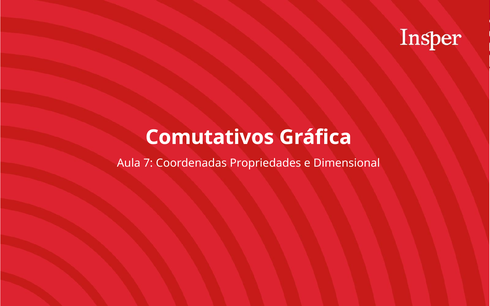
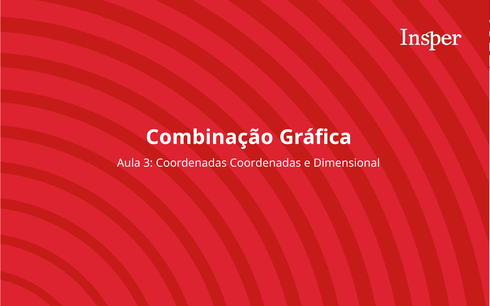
Comutativos: Comutativos -> Combinação (210, 137)
7: 7 -> 3 (148, 163)
Coordenadas Propriedades: Propriedades -> Coordenadas (265, 163)
